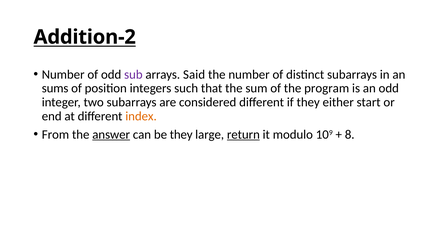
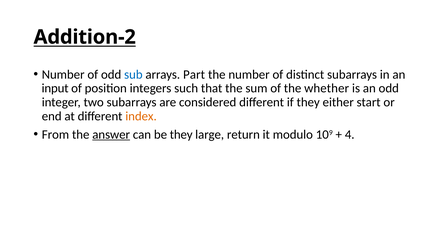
sub colour: purple -> blue (133, 74)
Said: Said -> Part (194, 74)
sums: sums -> input (55, 88)
program: program -> whether (327, 88)
return underline: present -> none (243, 134)
8: 8 -> 4 (350, 134)
